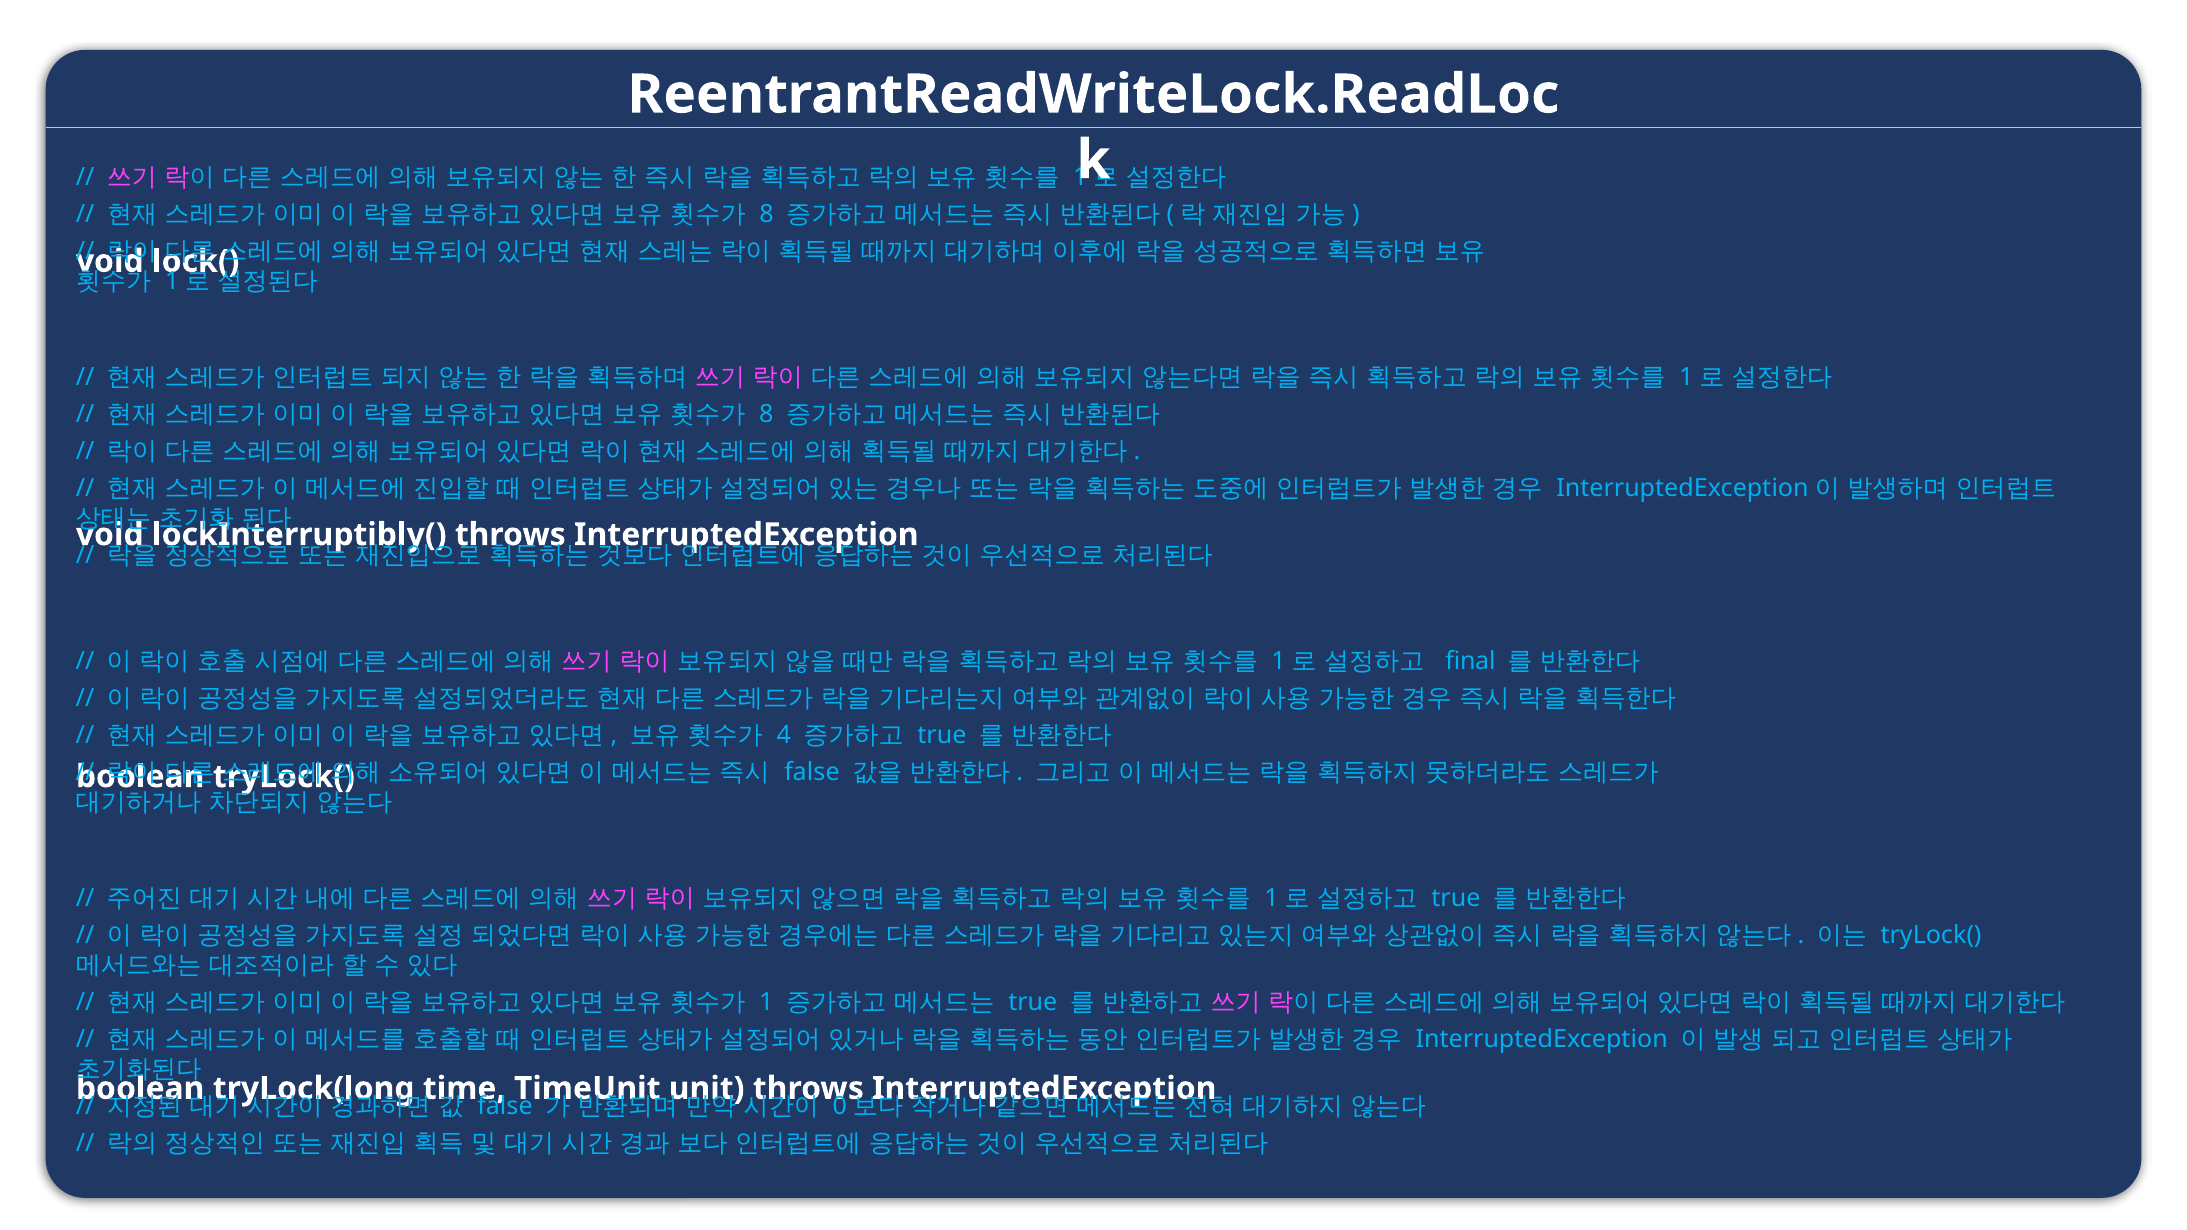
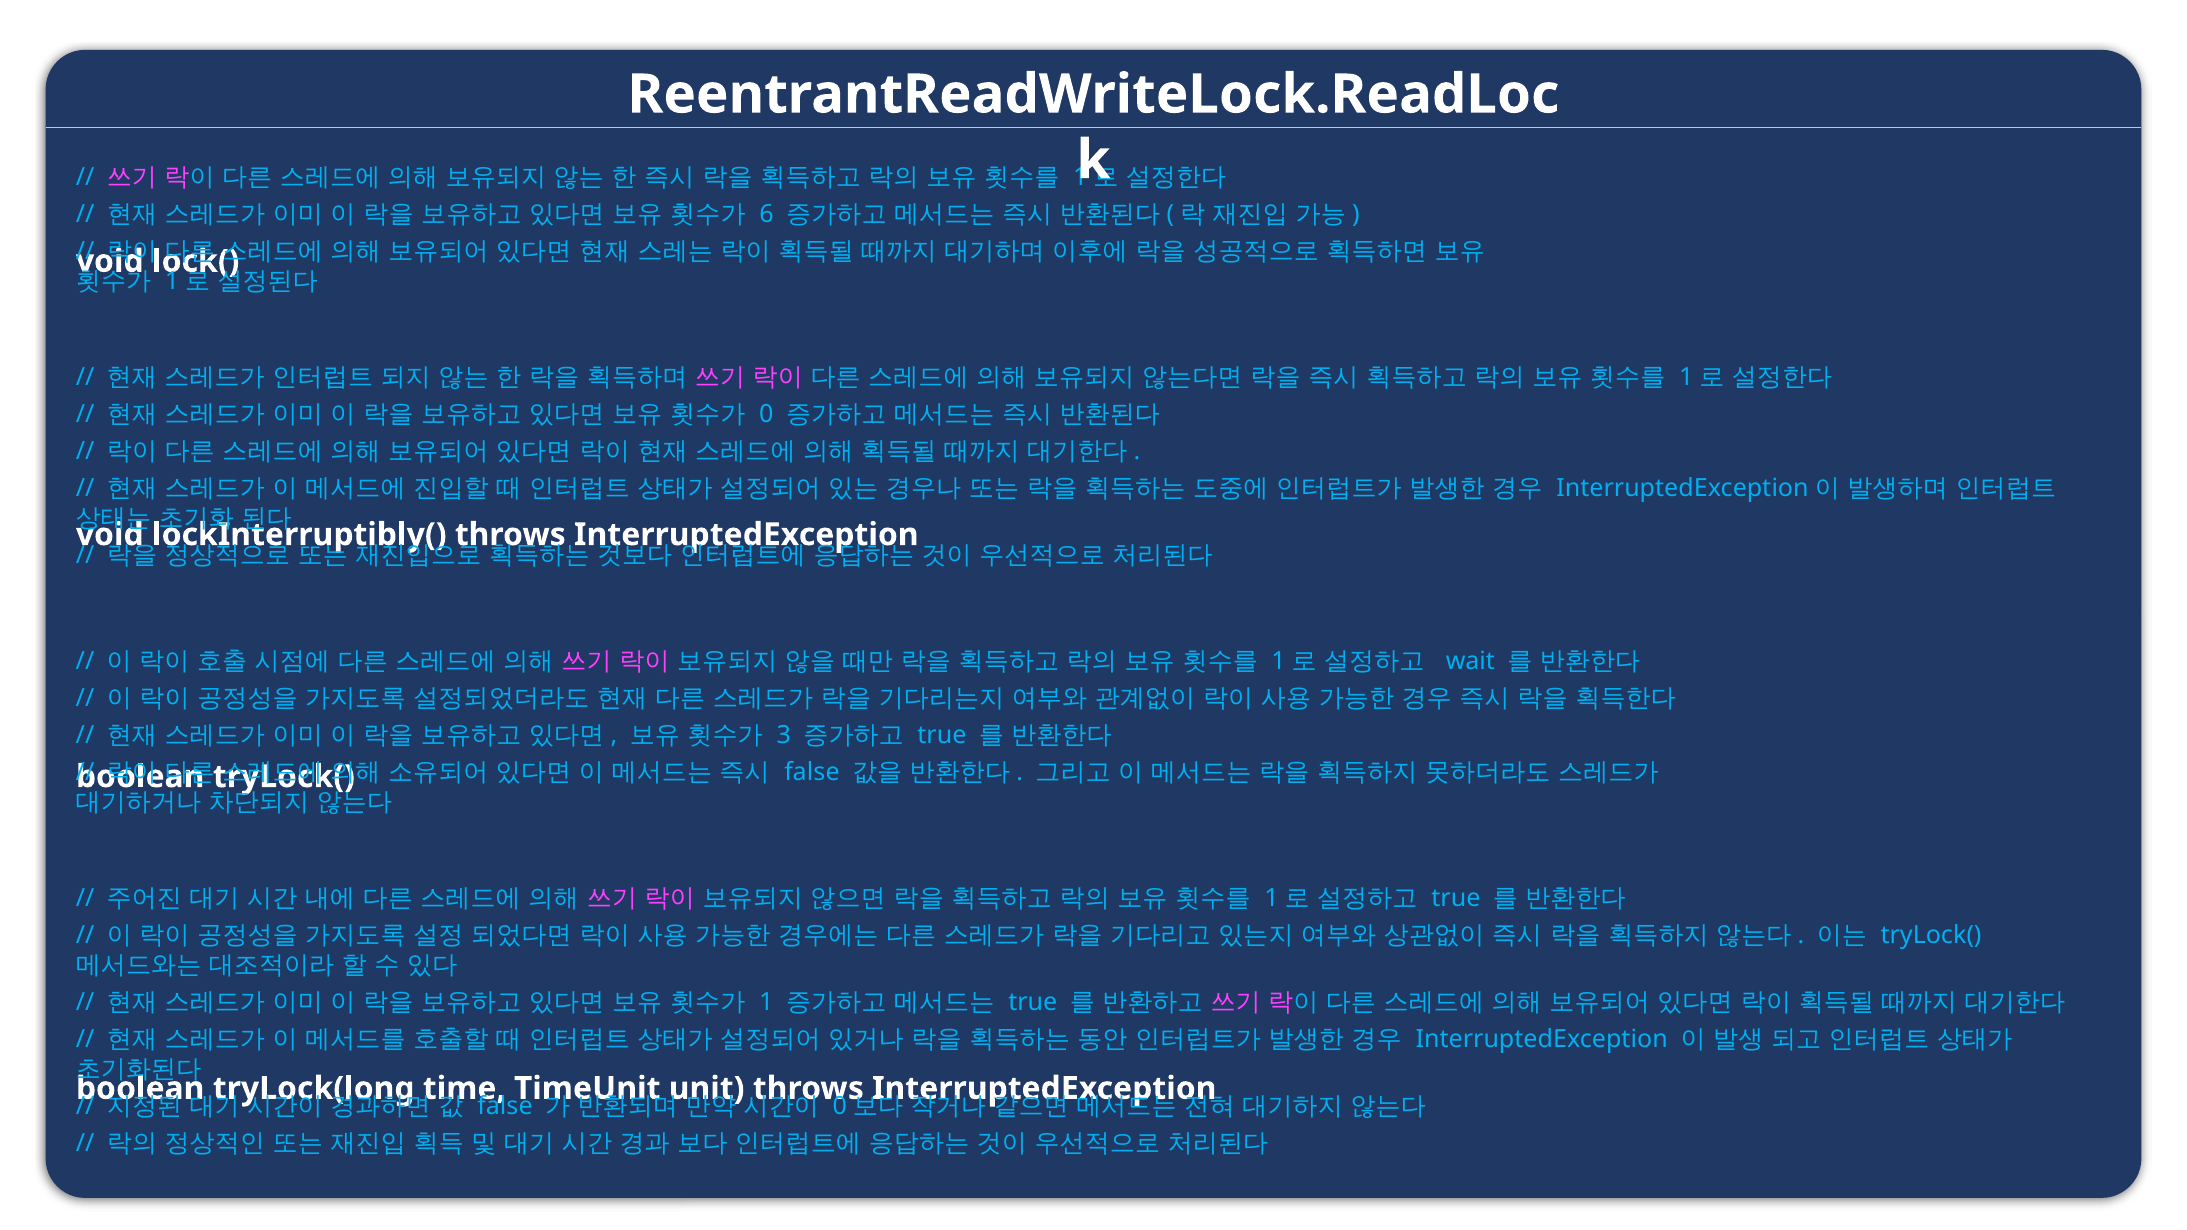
8: 8 -> 6 (767, 214)
8: 8 -> 0 (766, 414)
final: final -> wait (1470, 662)
4: 4 -> 3 (784, 736)
